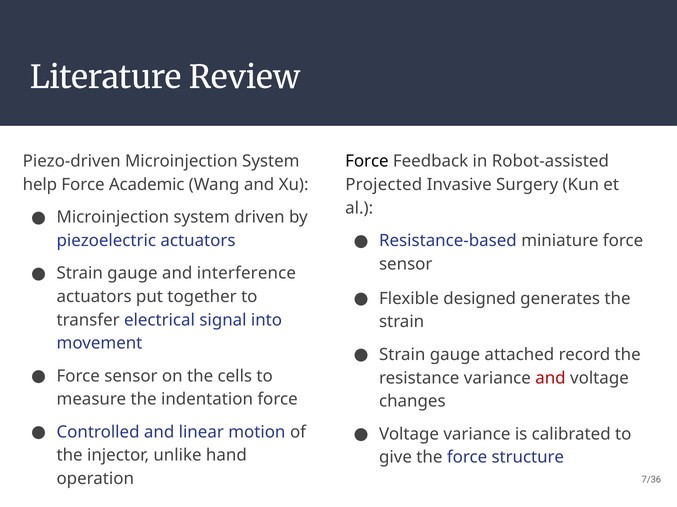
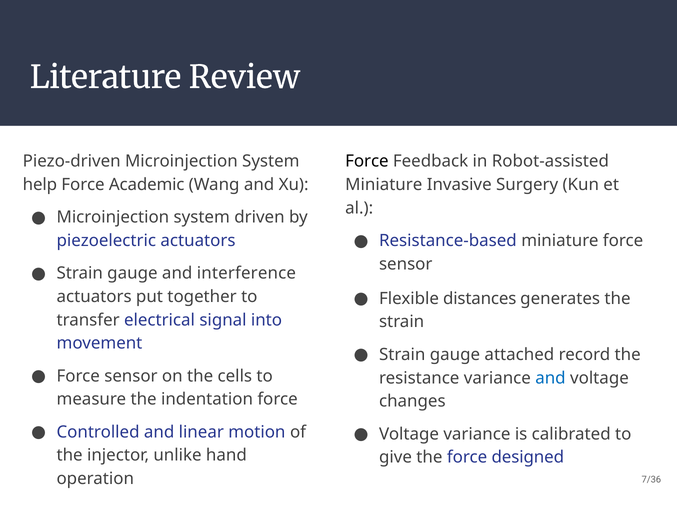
Projected: Projected -> Miniature (384, 185)
designed: designed -> distances (480, 299)
and colour: red -> blue (550, 378)
structure: structure -> designed (528, 458)
